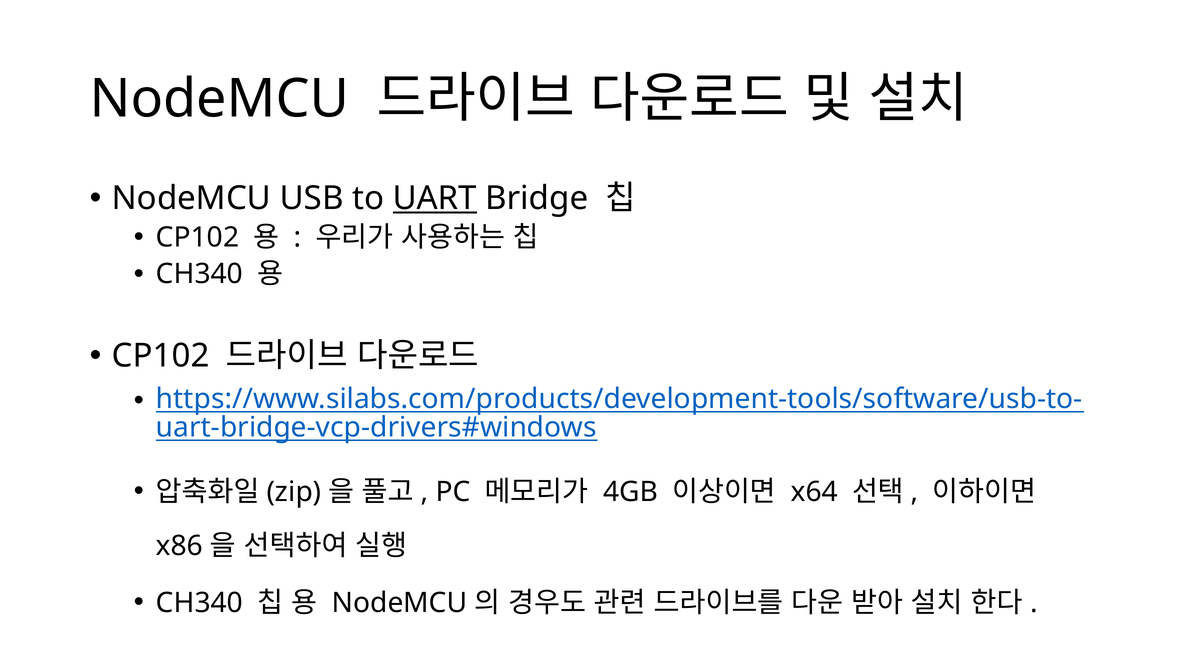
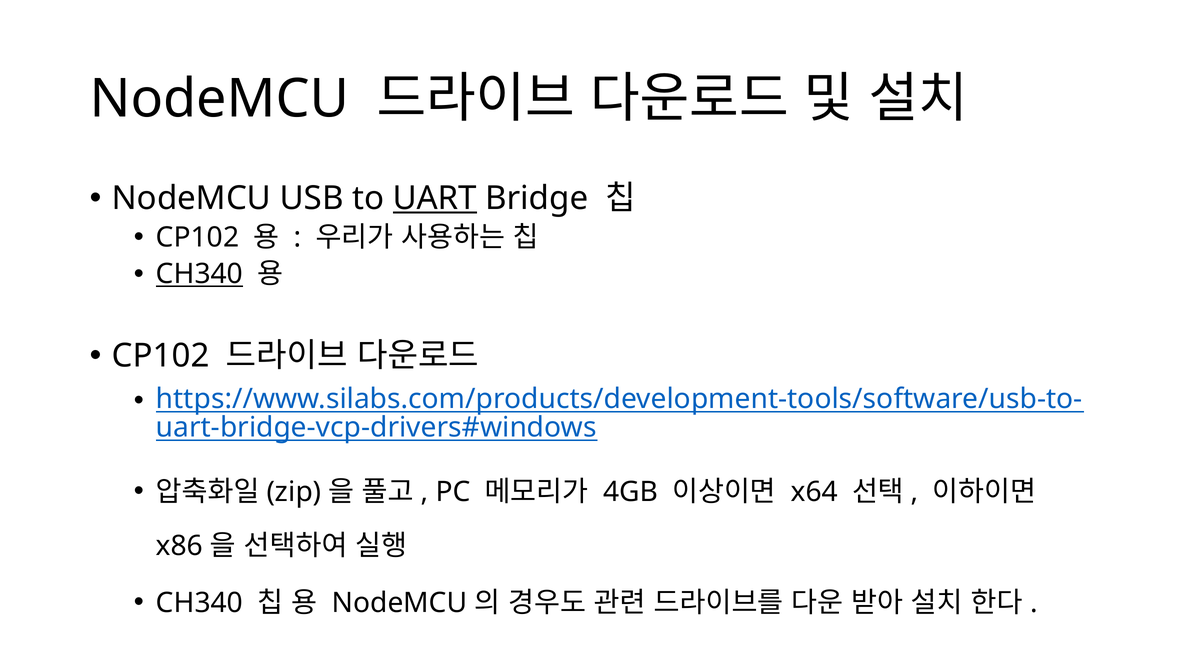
CH340 underline: none -> present (199, 274)
